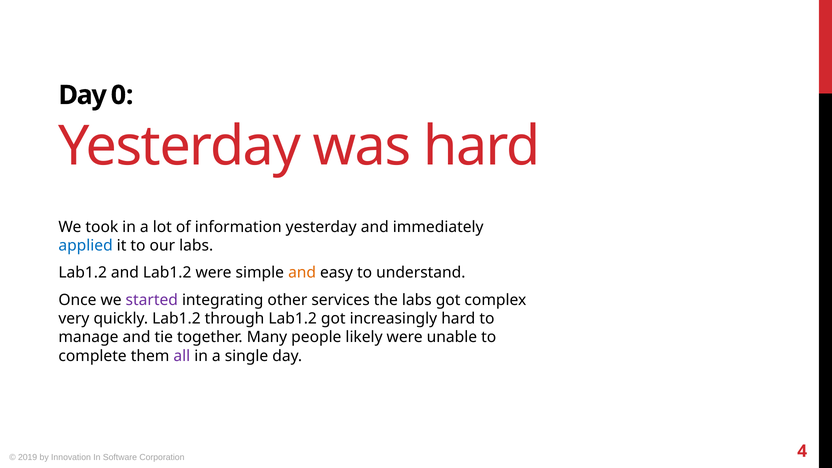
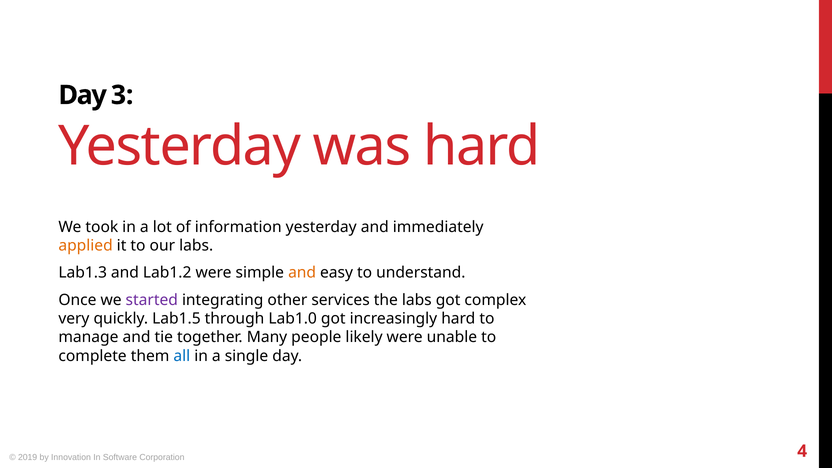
0: 0 -> 3 (122, 95)
applied colour: blue -> orange (86, 246)
Lab1.2: Lab1.2 -> Lab1.3 (83, 273)
quickly Lab1.2: Lab1.2 -> Lab1.5 (176, 319)
through Lab1.2: Lab1.2 -> Lab1.0 (293, 319)
all colour: purple -> blue (182, 356)
